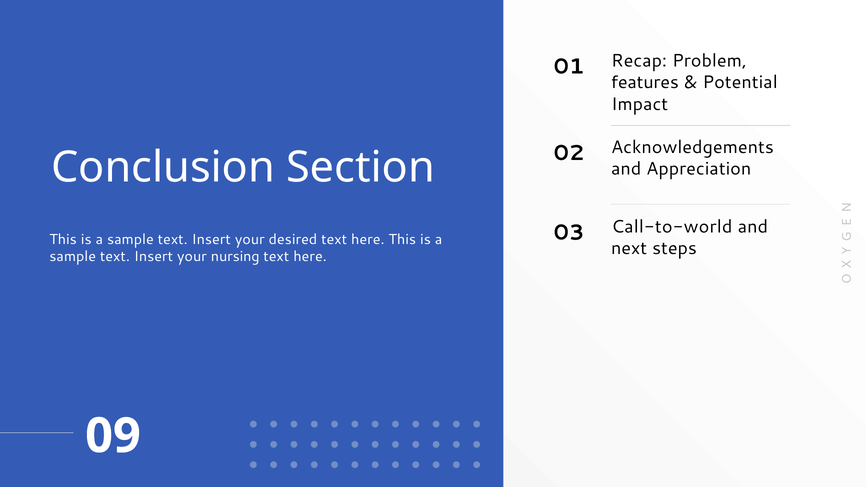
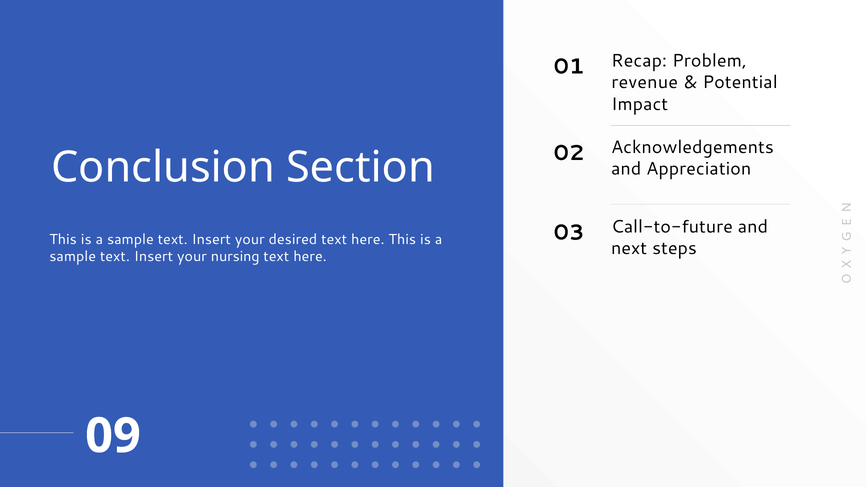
features: features -> revenue (645, 83)
Call-to-world: Call-to-world -> Call-to-future (672, 227)
